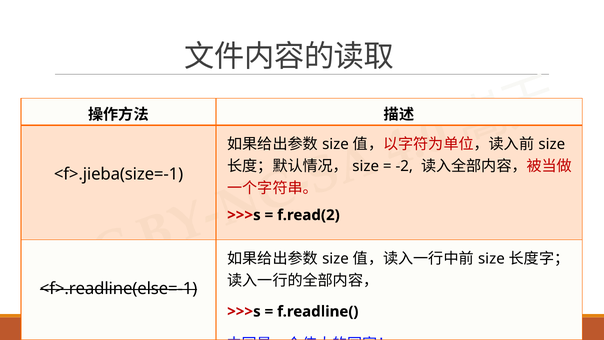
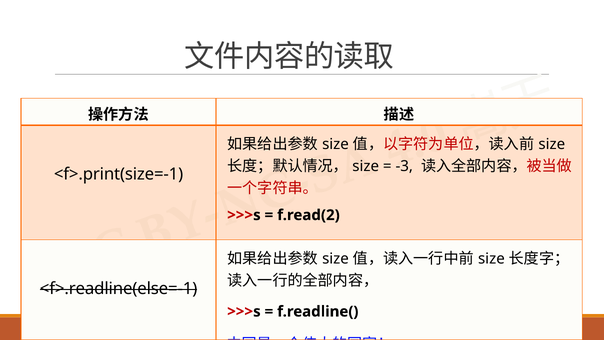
-2: -2 -> -3 (404, 166)
<f>.jieba(size=-1: <f>.jieba(size=-1 -> <f>.print(size=-1 (119, 174)
